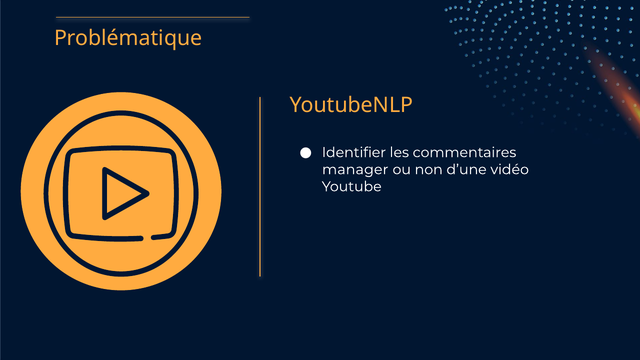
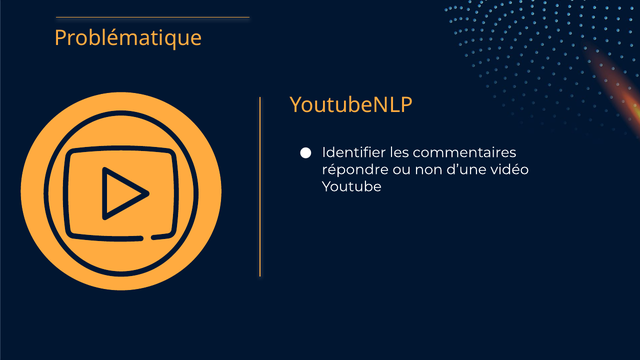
manager: manager -> répondre (355, 170)
